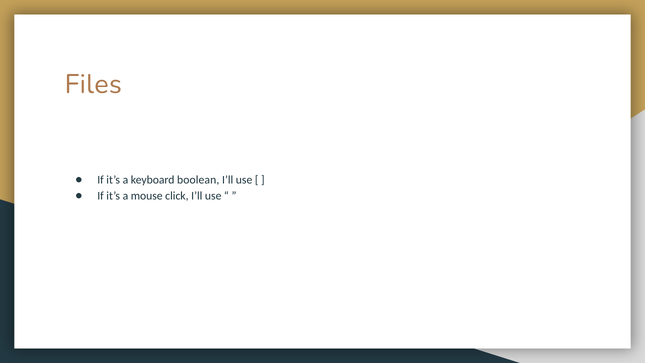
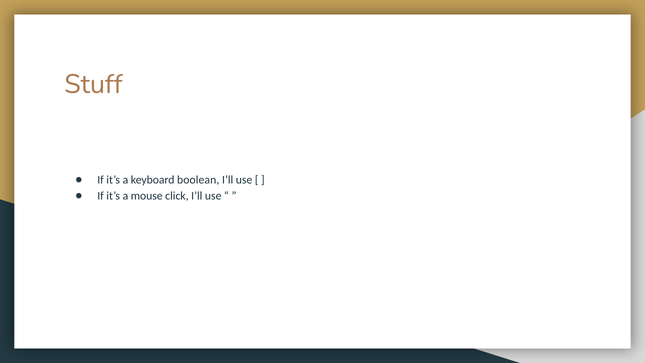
Files: Files -> Stuff (93, 84)
